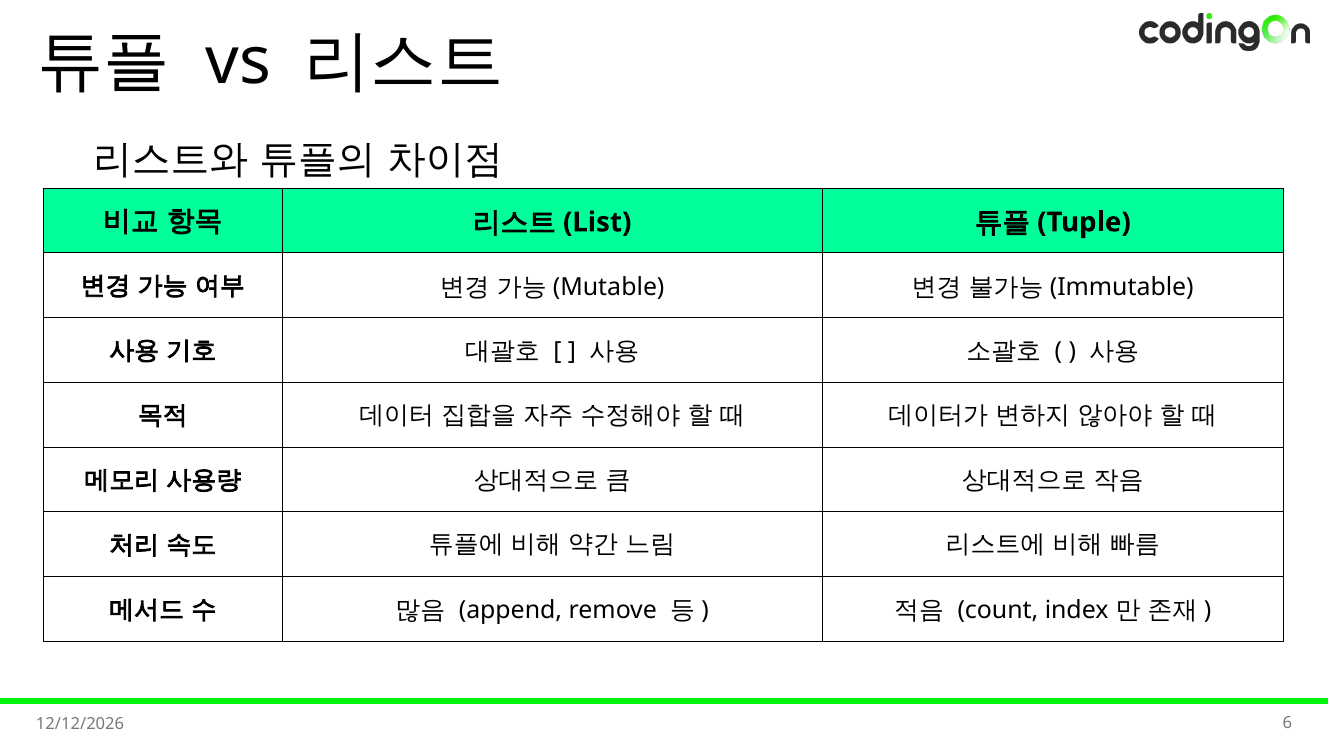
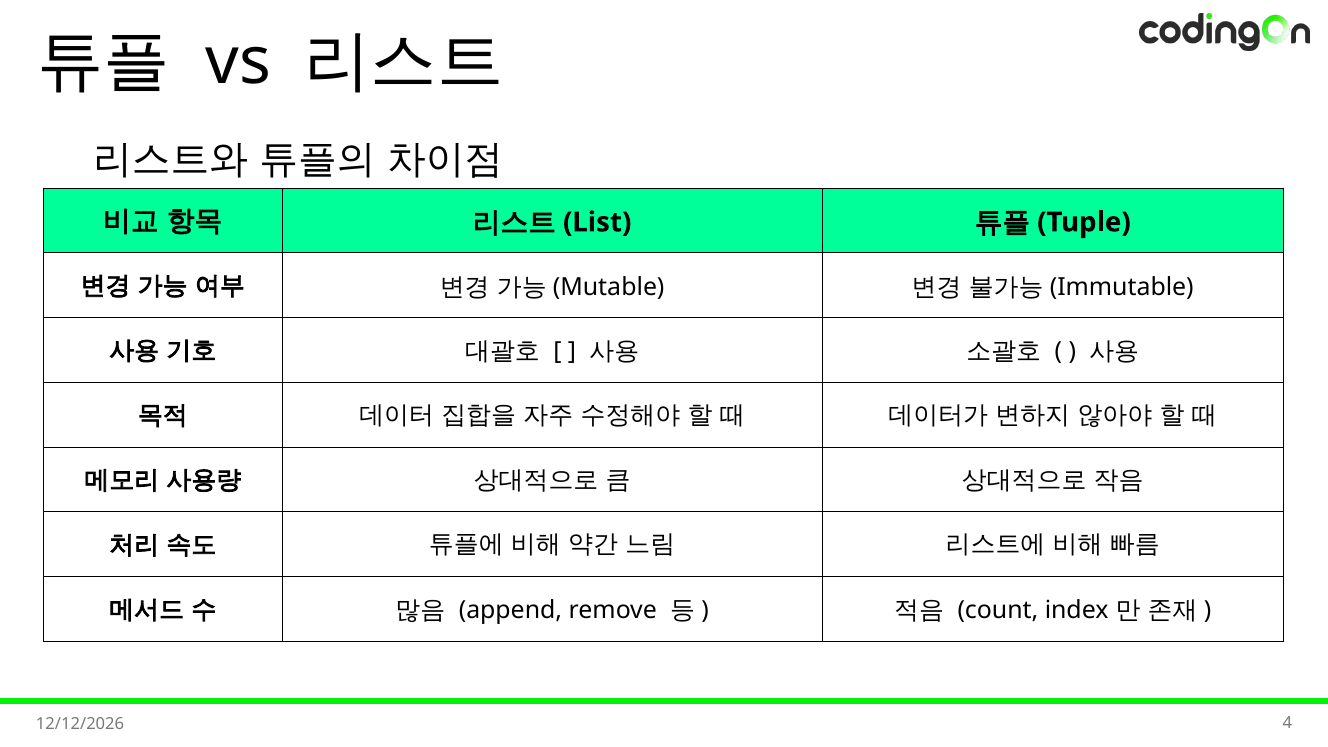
6: 6 -> 4 (1287, 723)
